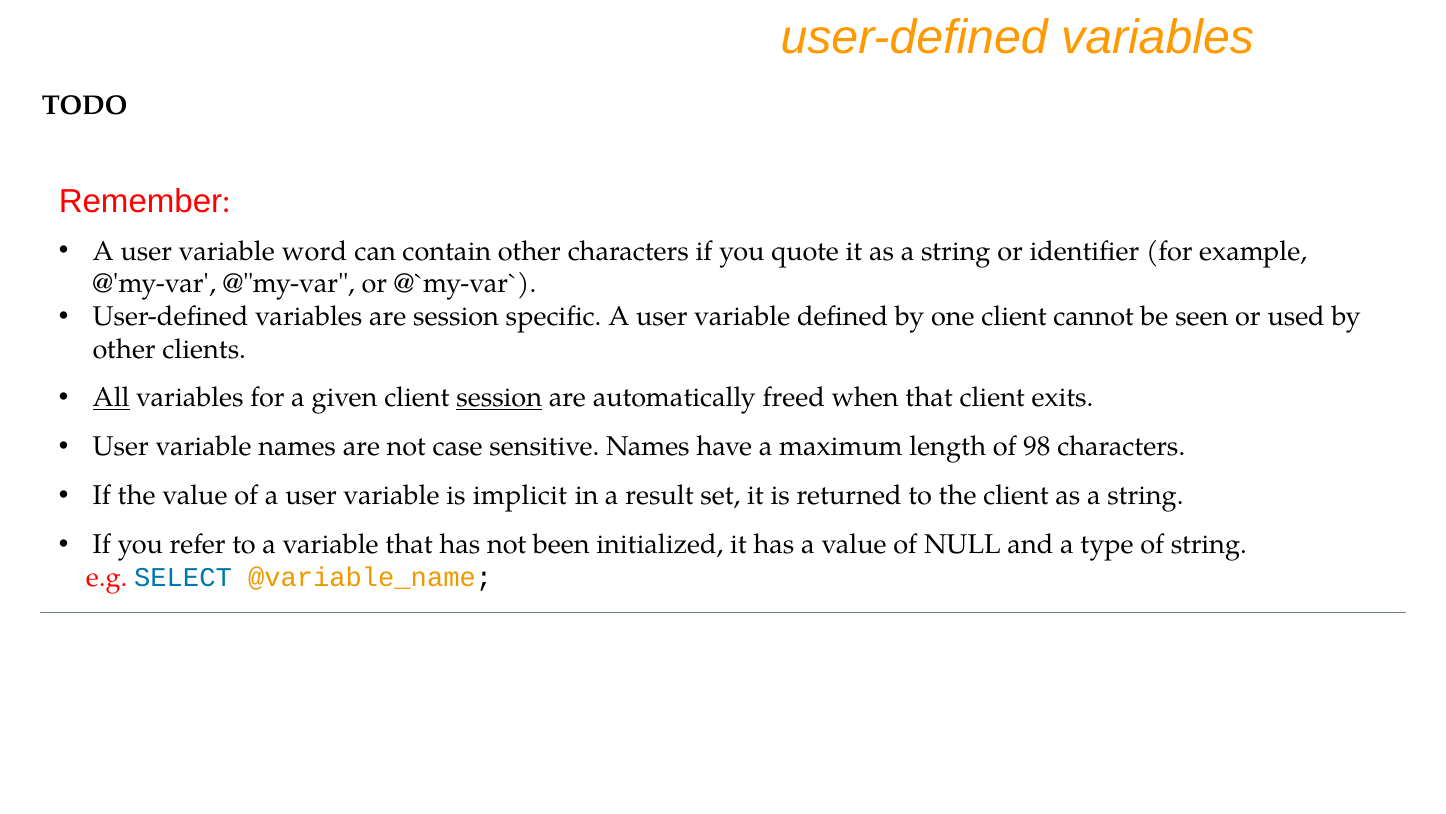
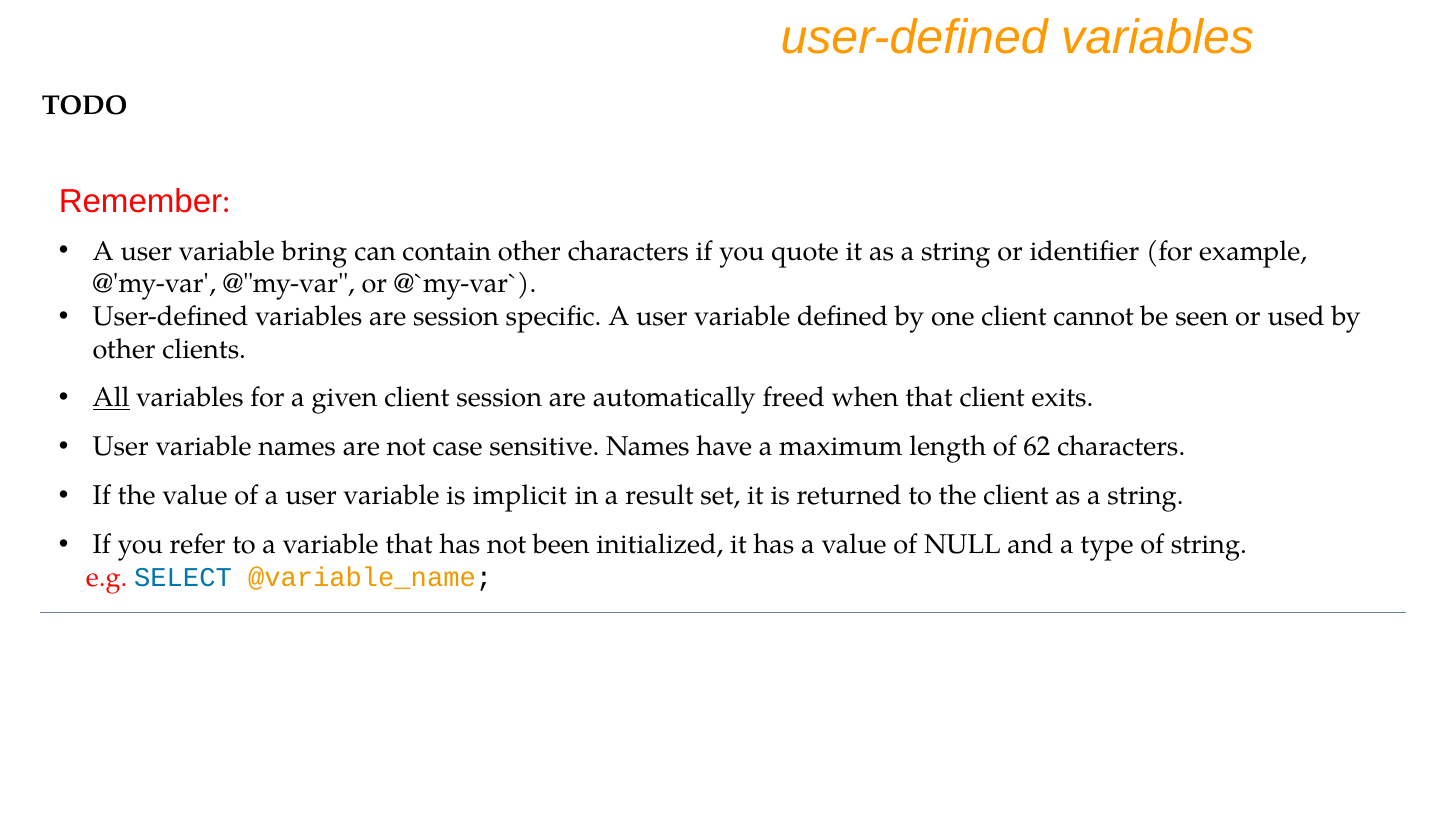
word: word -> bring (315, 251)
session underline: present -> none (499, 398)
98: 98 -> 62 (1037, 446)
